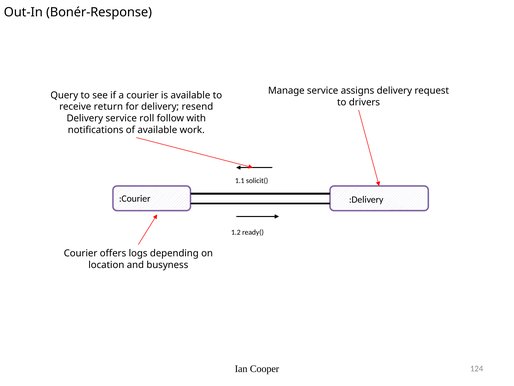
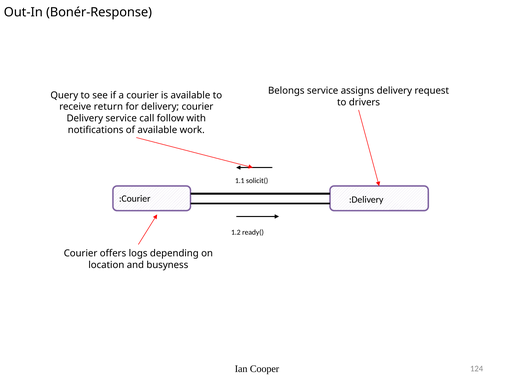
Manage: Manage -> Belongs (286, 91)
delivery resend: resend -> courier (197, 107)
roll: roll -> call (147, 118)
